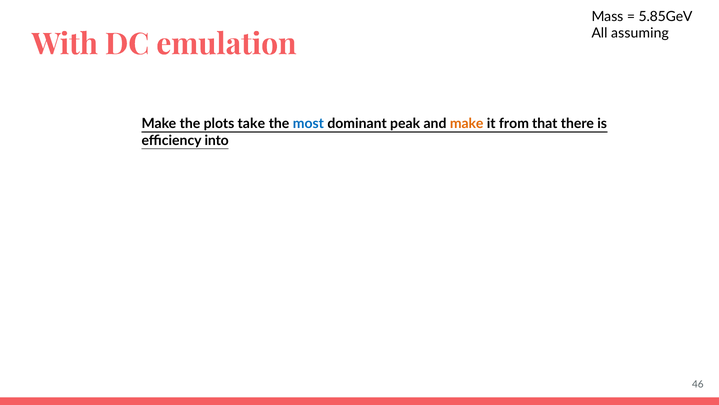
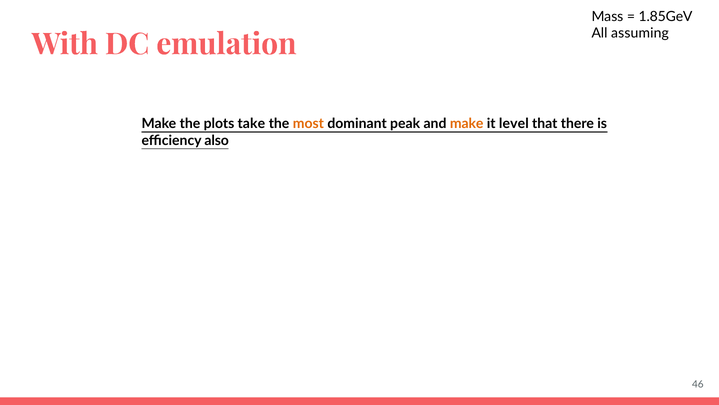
5.85GeV: 5.85GeV -> 1.85GeV (666, 17)
most colour: blue -> orange (308, 124)
from: from -> level (514, 124)
into: into -> also (217, 140)
